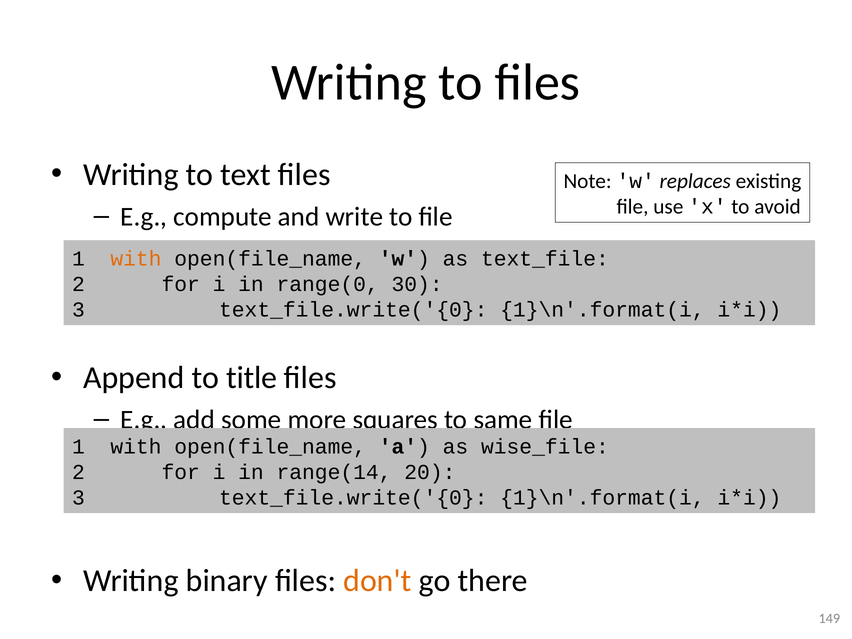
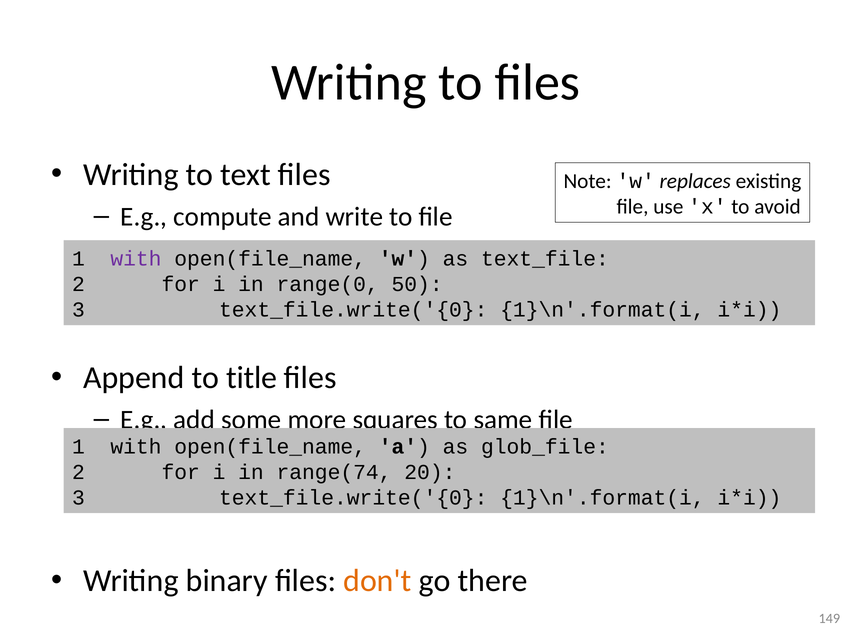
with colour: orange -> purple (136, 259)
30: 30 -> 50 (417, 284)
wise_file: wise_file -> glob_file (545, 446)
range(14: range(14 -> range(74 (334, 472)
